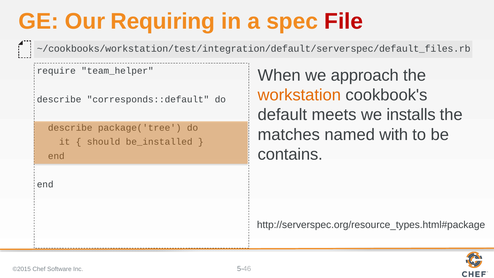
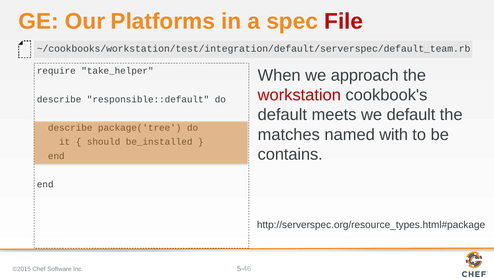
Requiring: Requiring -> Platforms (163, 21)
~/cookbooks/workstation/test/integration/default/serverspec/default_files.rb: ~/cookbooks/workstation/test/integration/default/serverspec/default_files.rb -> ~/cookbooks/workstation/test/integration/default/serverspec/default_team.rb (254, 49)
team_helper: team_helper -> take_helper (117, 71)
workstation colour: orange -> red (299, 95)
corresponds::default: corresponds::default -> responsible::default (148, 99)
we installs: installs -> default (411, 115)
